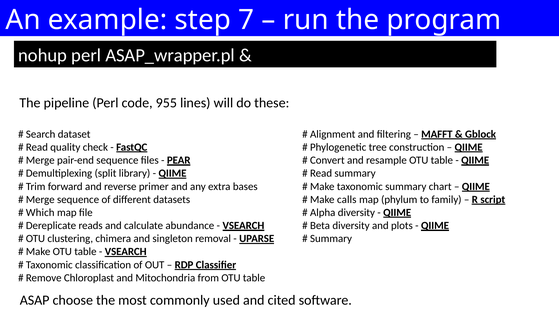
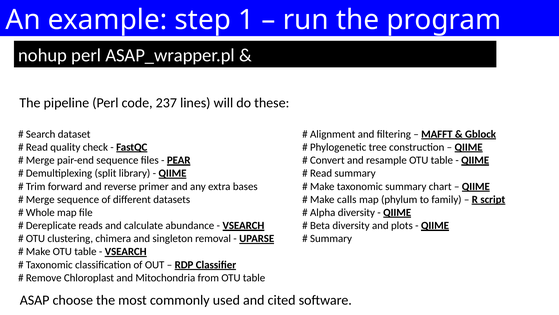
7: 7 -> 1 (246, 20)
955: 955 -> 237 (166, 103)
Which: Which -> Whole (40, 212)
